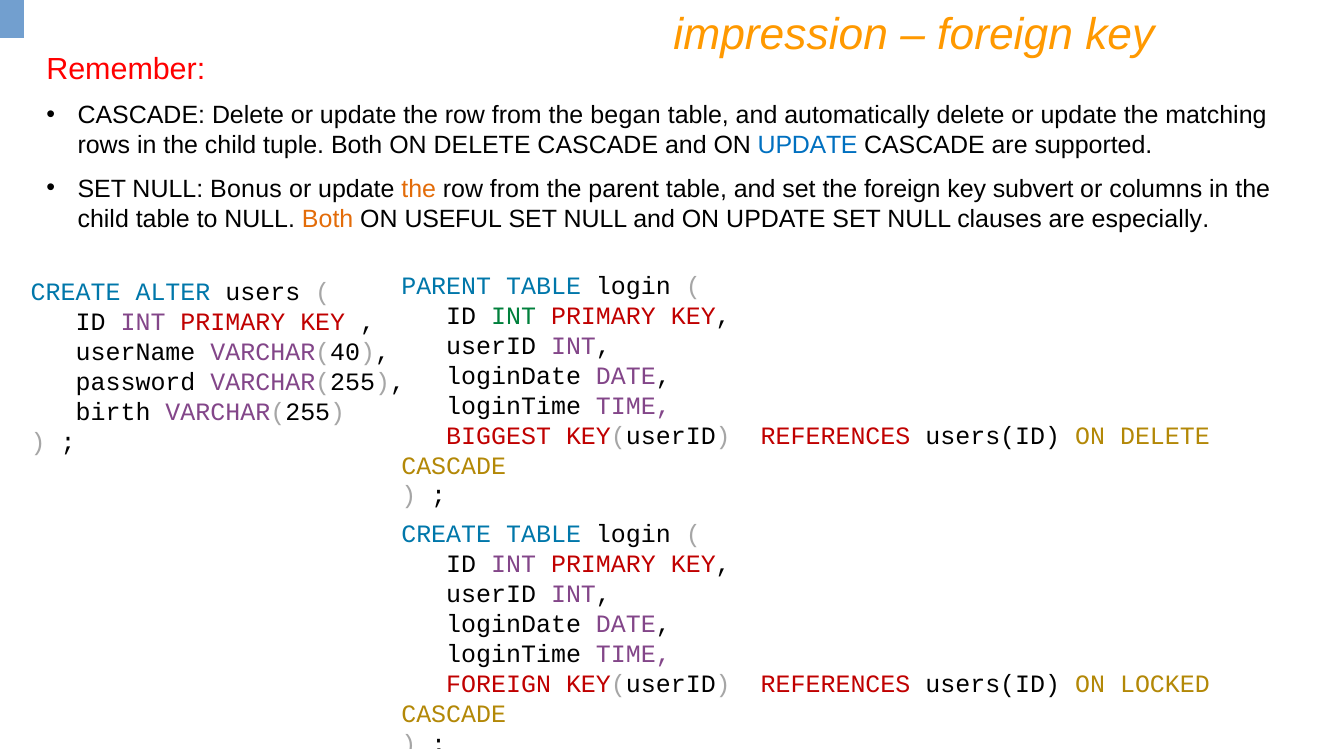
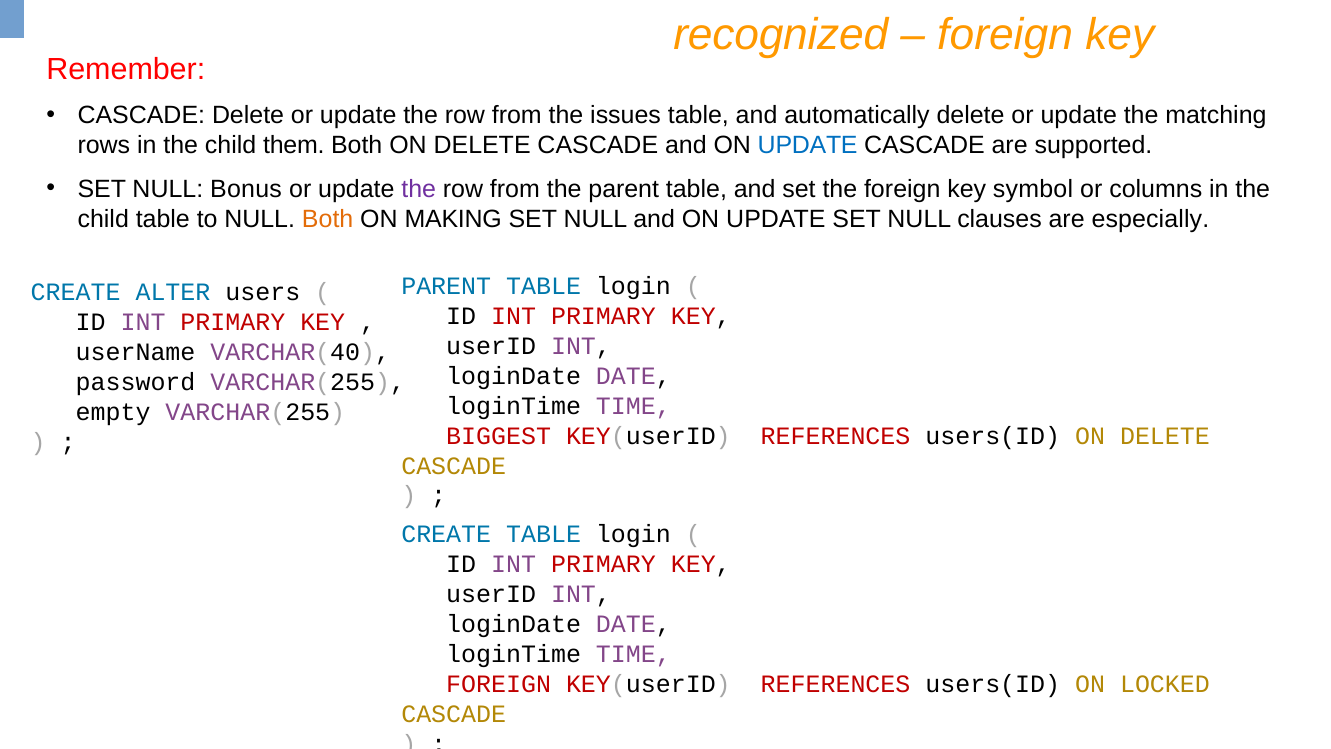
impression: impression -> recognized (781, 35)
began: began -> issues (626, 116)
tuple: tuple -> them (294, 146)
the colour: orange -> purple (419, 189)
subvert: subvert -> symbol (1033, 189)
USEFUL: USEFUL -> MAKING (453, 219)
INT colour: green -> red (514, 316)
birth: birth -> empty (113, 412)
